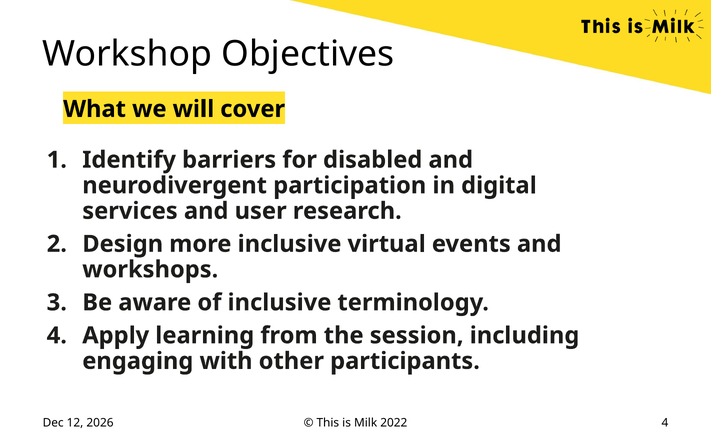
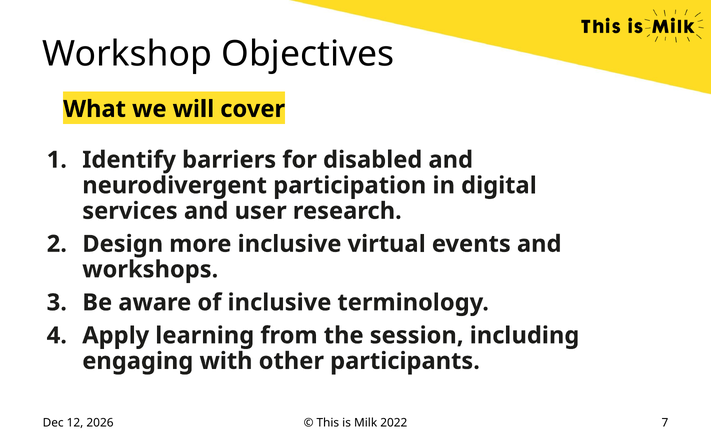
4: 4 -> 7 (665, 423)
